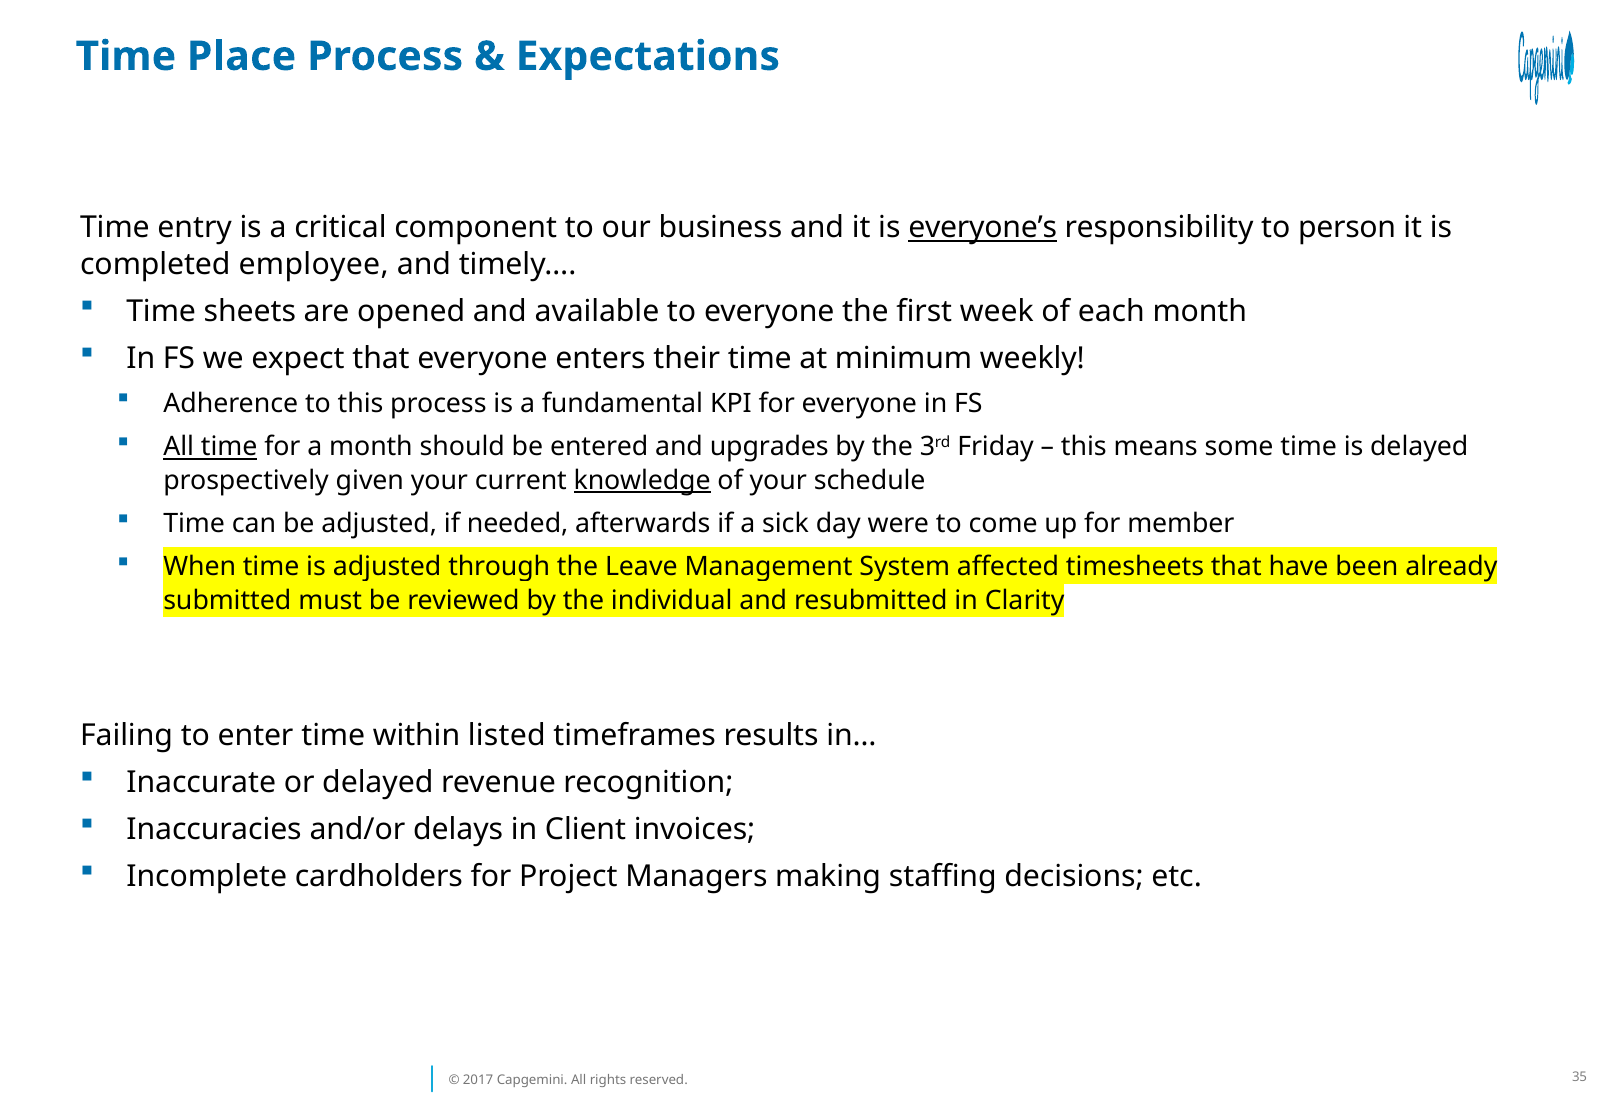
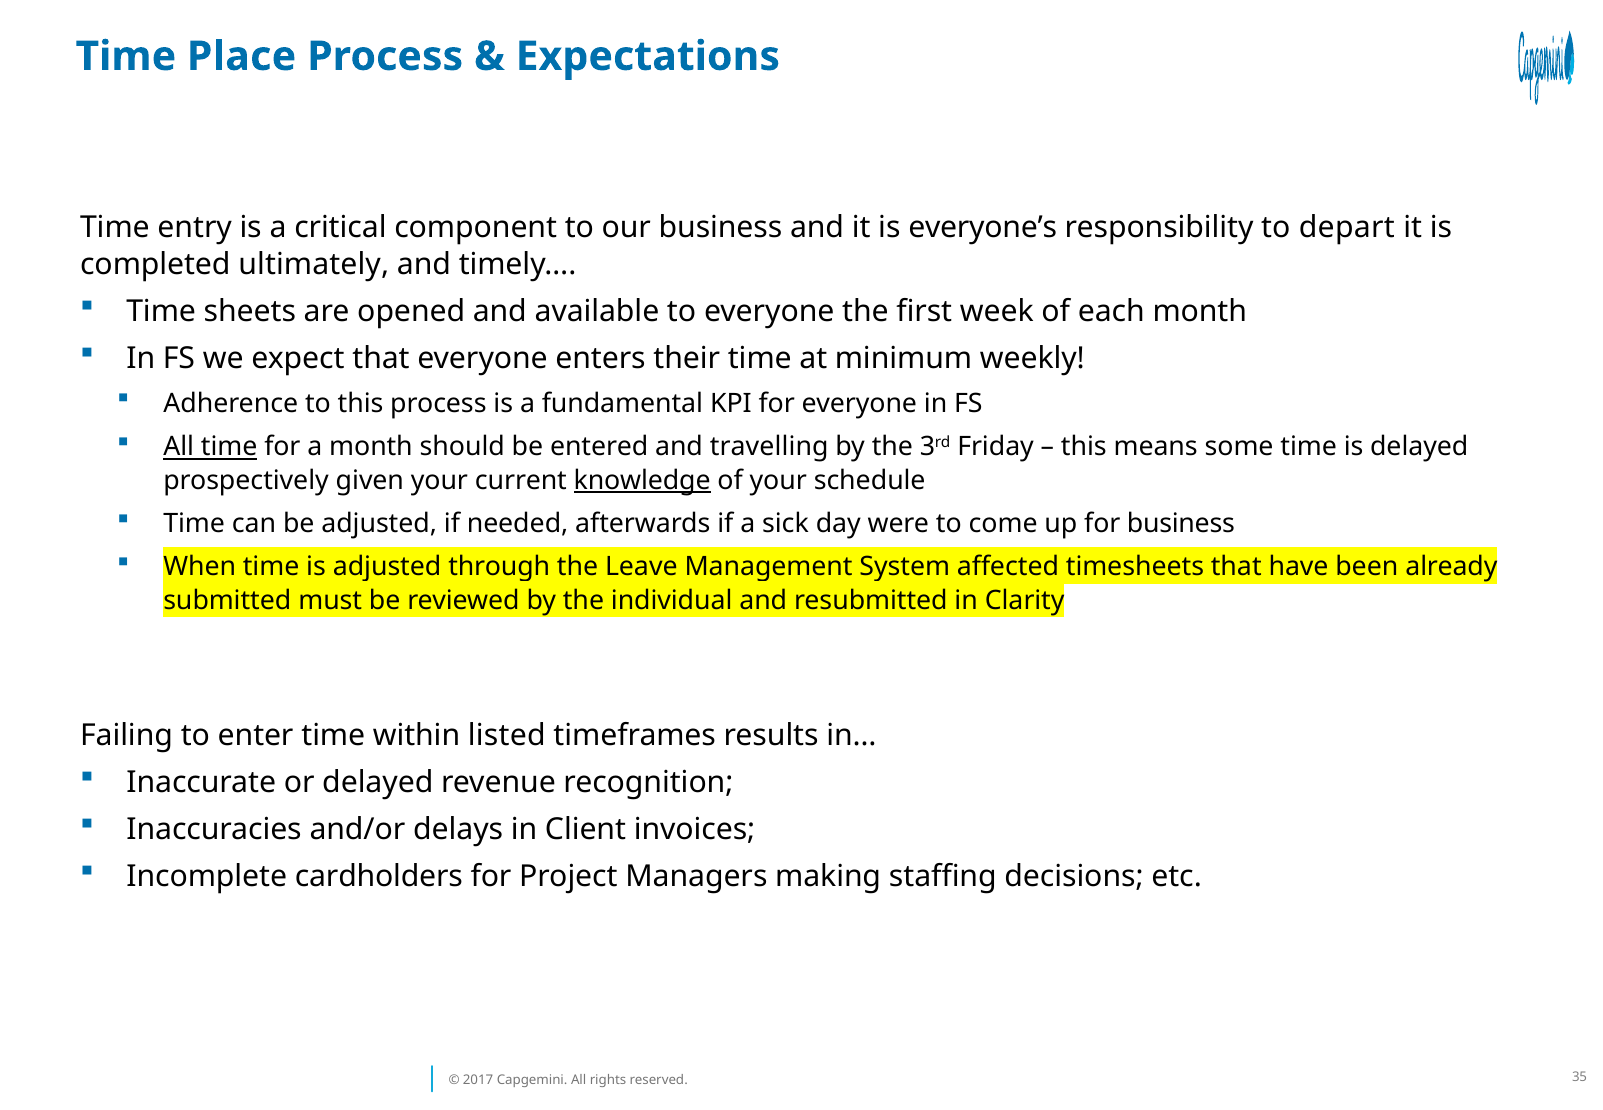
everyone’s underline: present -> none (983, 228)
person: person -> depart (1347, 228)
employee: employee -> ultimately (314, 265)
upgrades: upgrades -> travelling (769, 447)
for member: member -> business (1181, 524)
